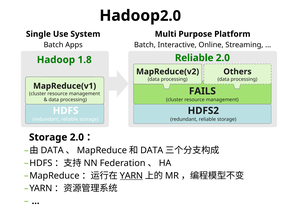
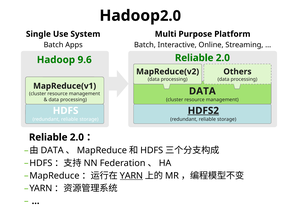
1.8: 1.8 -> 9.6 (85, 60)
FAILS: FAILS -> DATA (202, 91)
HDFS2 underline: none -> present (203, 111)
Storage: Storage -> Reliable (48, 137)
DATA: DATA -> HDFS (152, 150)
